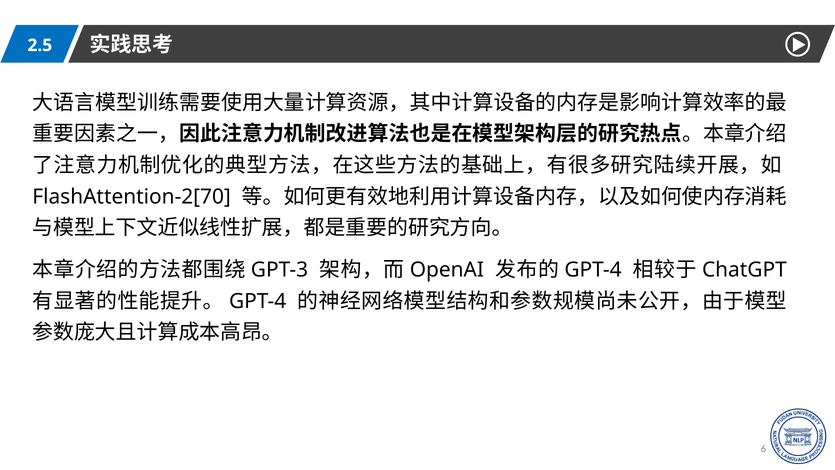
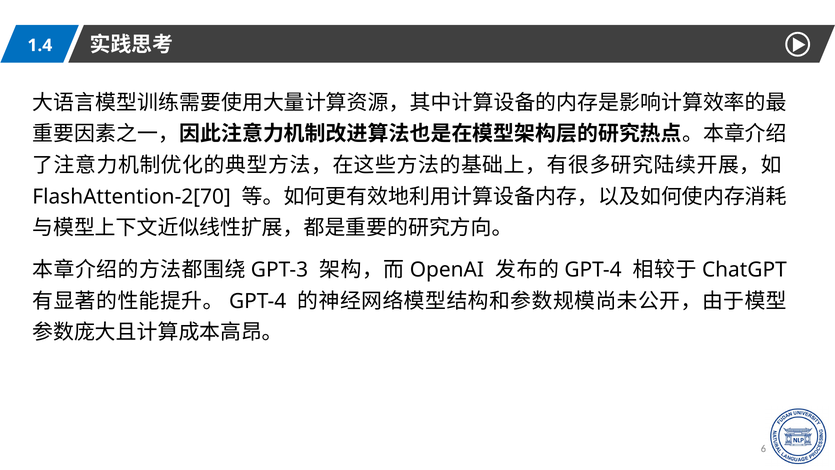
2.5: 2.5 -> 1.4 (40, 45)
